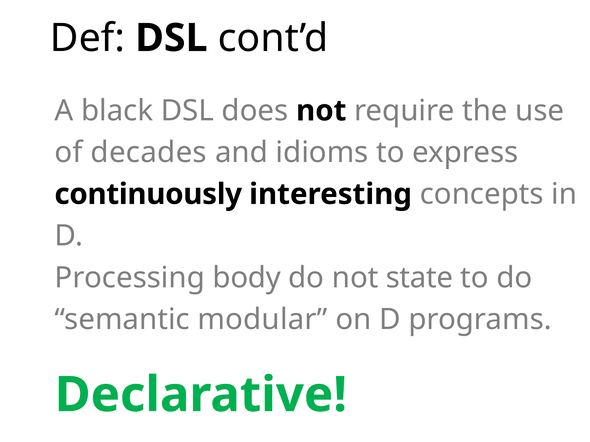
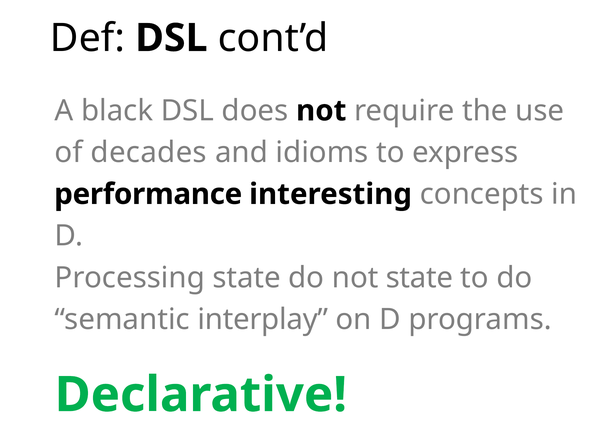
continuously: continuously -> performance (148, 194)
Processing body: body -> state (247, 278)
modular: modular -> interplay (263, 320)
